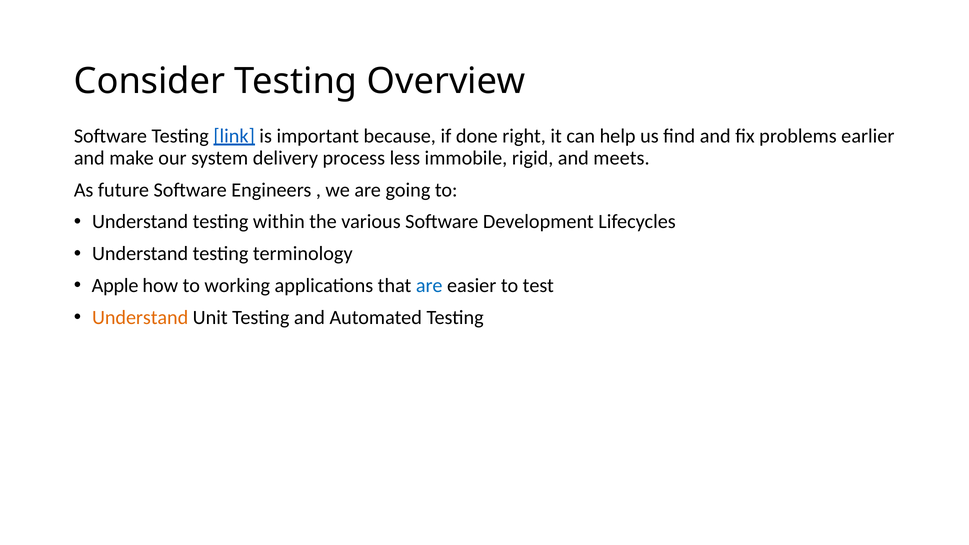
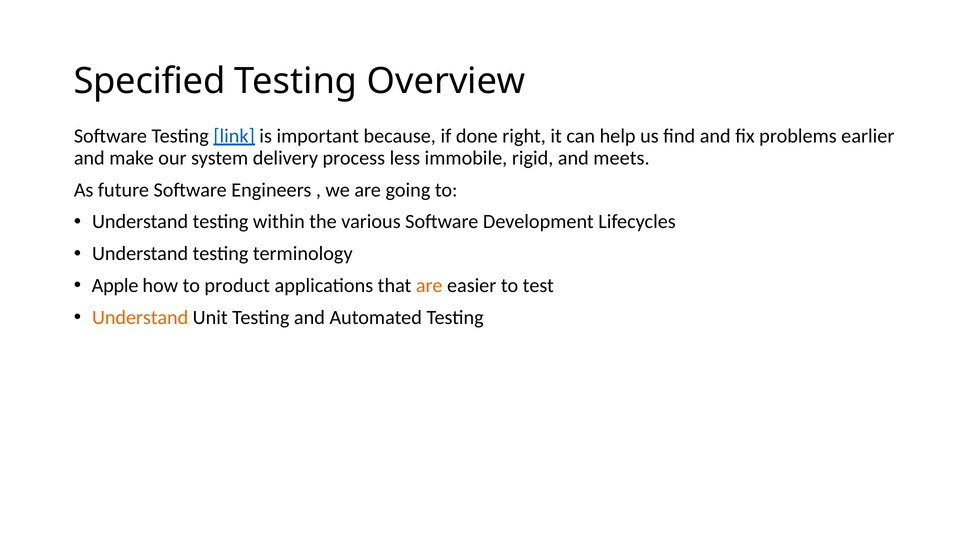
Consider: Consider -> Specified (150, 81)
working: working -> product (237, 286)
are colour: blue -> orange (429, 286)
